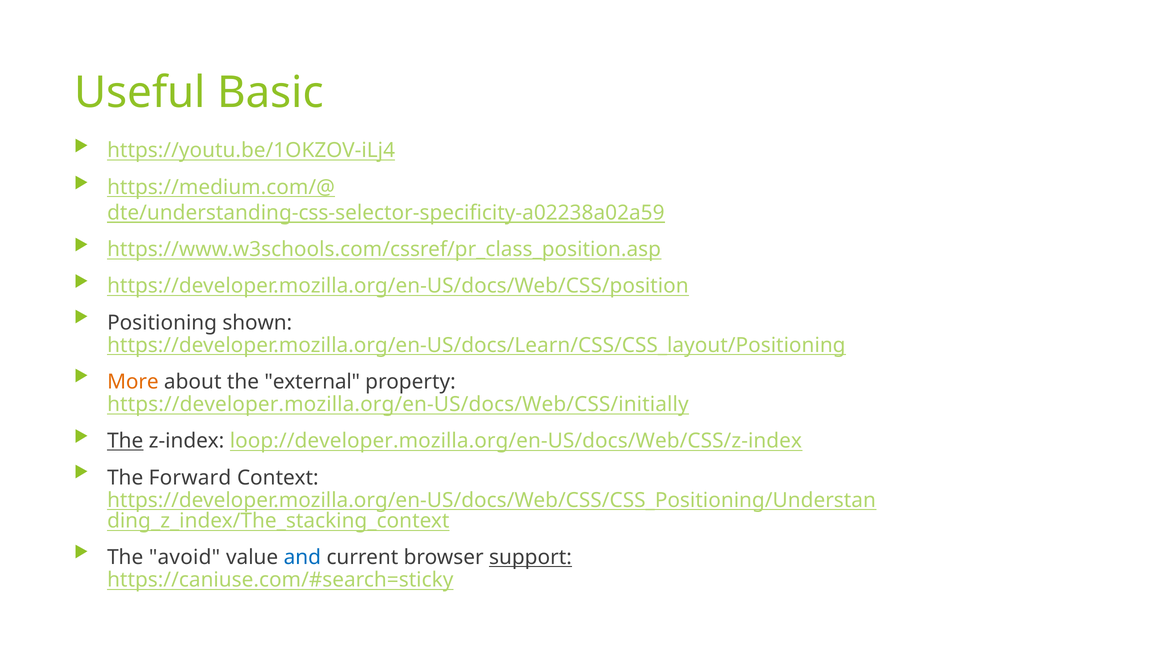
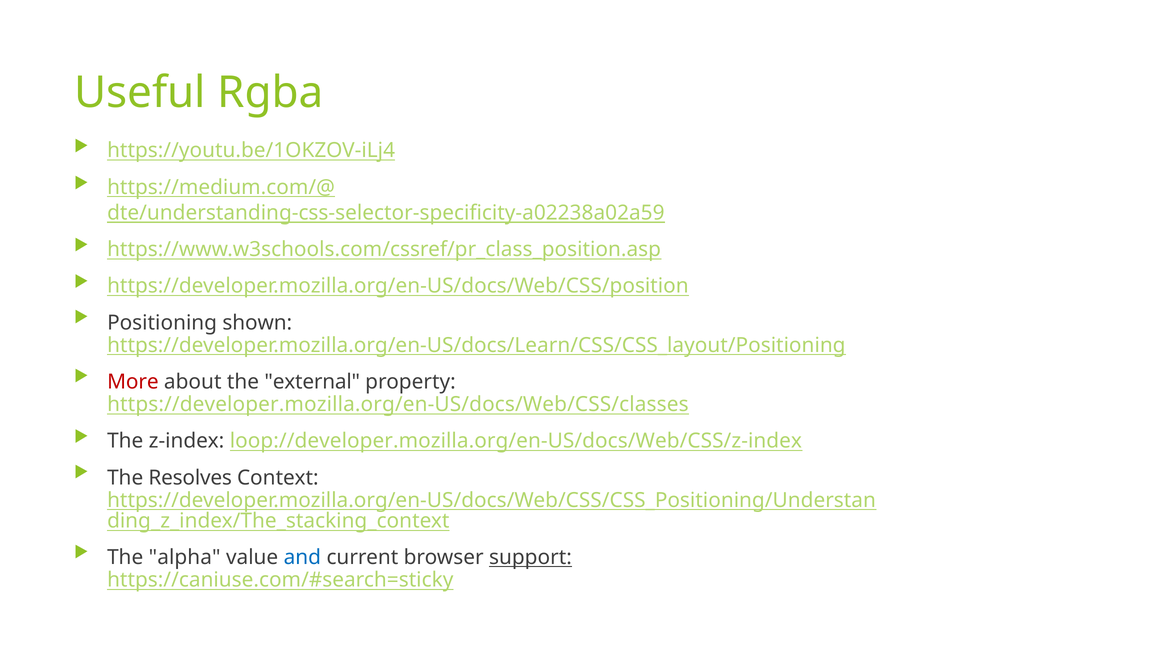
Basic: Basic -> Rgba (270, 93)
More colour: orange -> red (133, 382)
https://developer.mozilla.org/en-US/docs/Web/CSS/initially: https://developer.mozilla.org/en-US/docs/Web/CSS/initially -> https://developer.mozilla.org/en-US/docs/Web/CSS/classes (398, 404)
The underline: present -> none (125, 441)
Forward: Forward -> Resolves (190, 478)
avoid: avoid -> alpha (185, 558)
